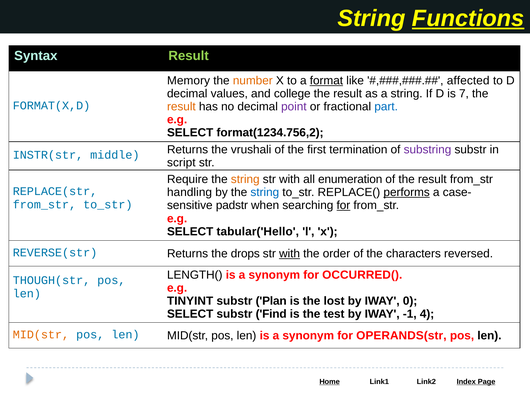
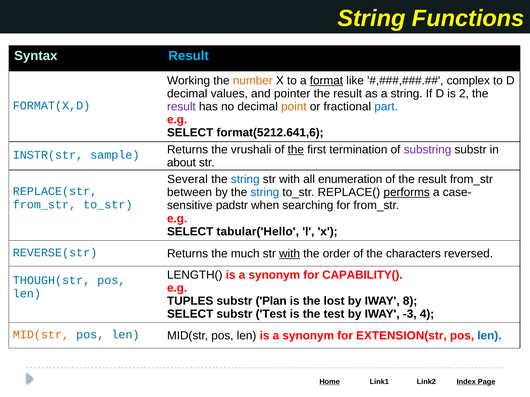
Functions underline: present -> none (468, 18)
Result colour: light green -> light blue (189, 56)
Memory: Memory -> Working (189, 81)
affected: affected -> complex (468, 81)
college: college -> pointer (292, 94)
7: 7 -> 2 (464, 94)
result colour: orange -> purple (181, 107)
point colour: purple -> orange (294, 107)
format(1234.756,2: format(1234.756,2 -> format(5212.641,6 (270, 133)
the underline: none -> present (296, 150)
middle: middle -> sample (115, 155)
script: script -> about (181, 163)
Require: Require -> Several (188, 180)
string colour: orange -> blue (245, 180)
handling: handling -> between (190, 193)
for underline: present -> none (343, 206)
drops: drops -> much (245, 254)
OCCURRED(: OCCURRED( -> CAPABILITY( (362, 275)
TINYINT: TINYINT -> TUPLES (190, 301)
0: 0 -> 8 (410, 301)
substr Find: Find -> Test (271, 315)
-1: -1 -> -3 (410, 315)
OPERANDS(str: OPERANDS(str -> EXTENSION(str (401, 336)
len colour: black -> blue (489, 336)
